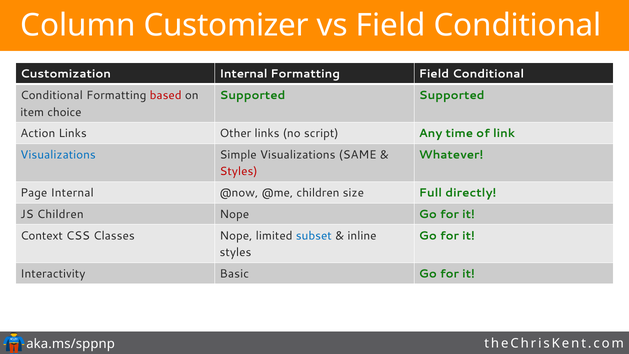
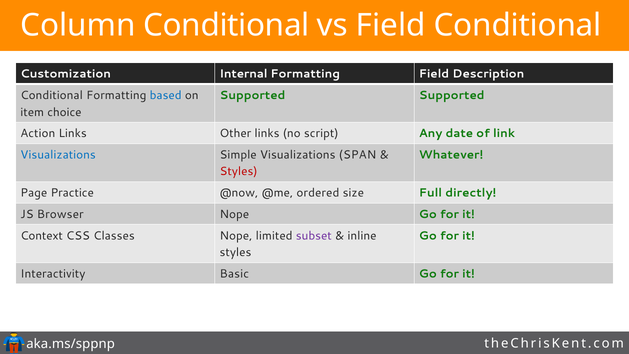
Column Customizer: Customizer -> Conditional (226, 25)
Formatting Field Conditional: Conditional -> Description (488, 74)
based colour: red -> blue (166, 95)
time: time -> date (459, 133)
SAME: SAME -> SPAN (358, 155)
Page Internal: Internal -> Practice (72, 193)
@me children: children -> ordered (318, 193)
JS Children: Children -> Browser (60, 214)
subset colour: blue -> purple (314, 236)
